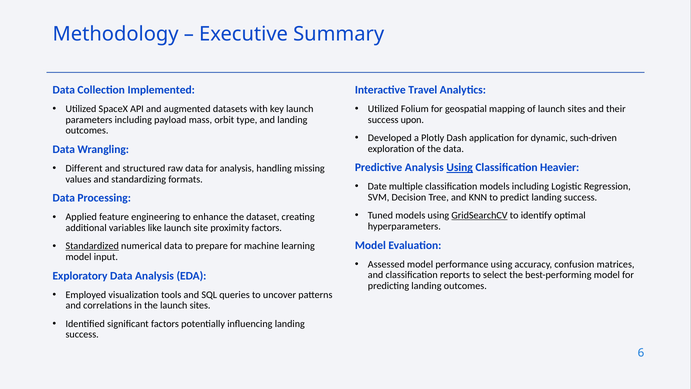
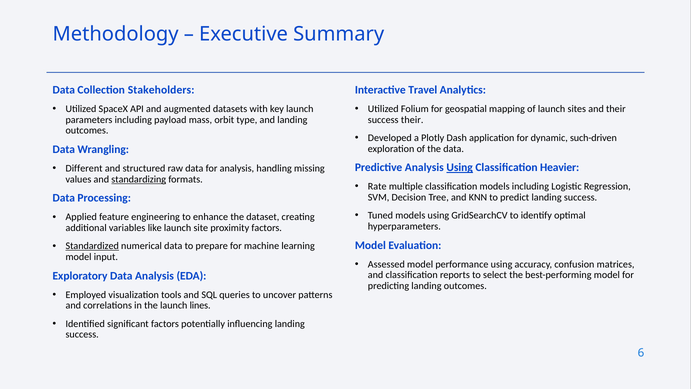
Implemented: Implemented -> Stakeholders (161, 90)
success upon: upon -> their (412, 120)
standardizing underline: none -> present (139, 179)
Date: Date -> Rate (377, 186)
GridSearchCV underline: present -> none (480, 215)
the launch sites: sites -> lines (200, 305)
